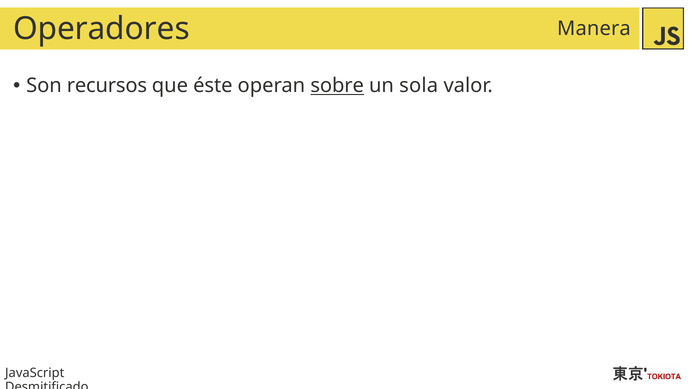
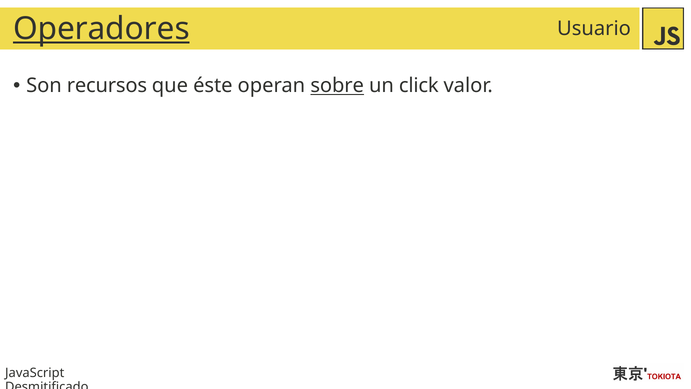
Operadores underline: none -> present (101, 29)
Manera: Manera -> Usuario (594, 29)
sola: sola -> click (419, 86)
